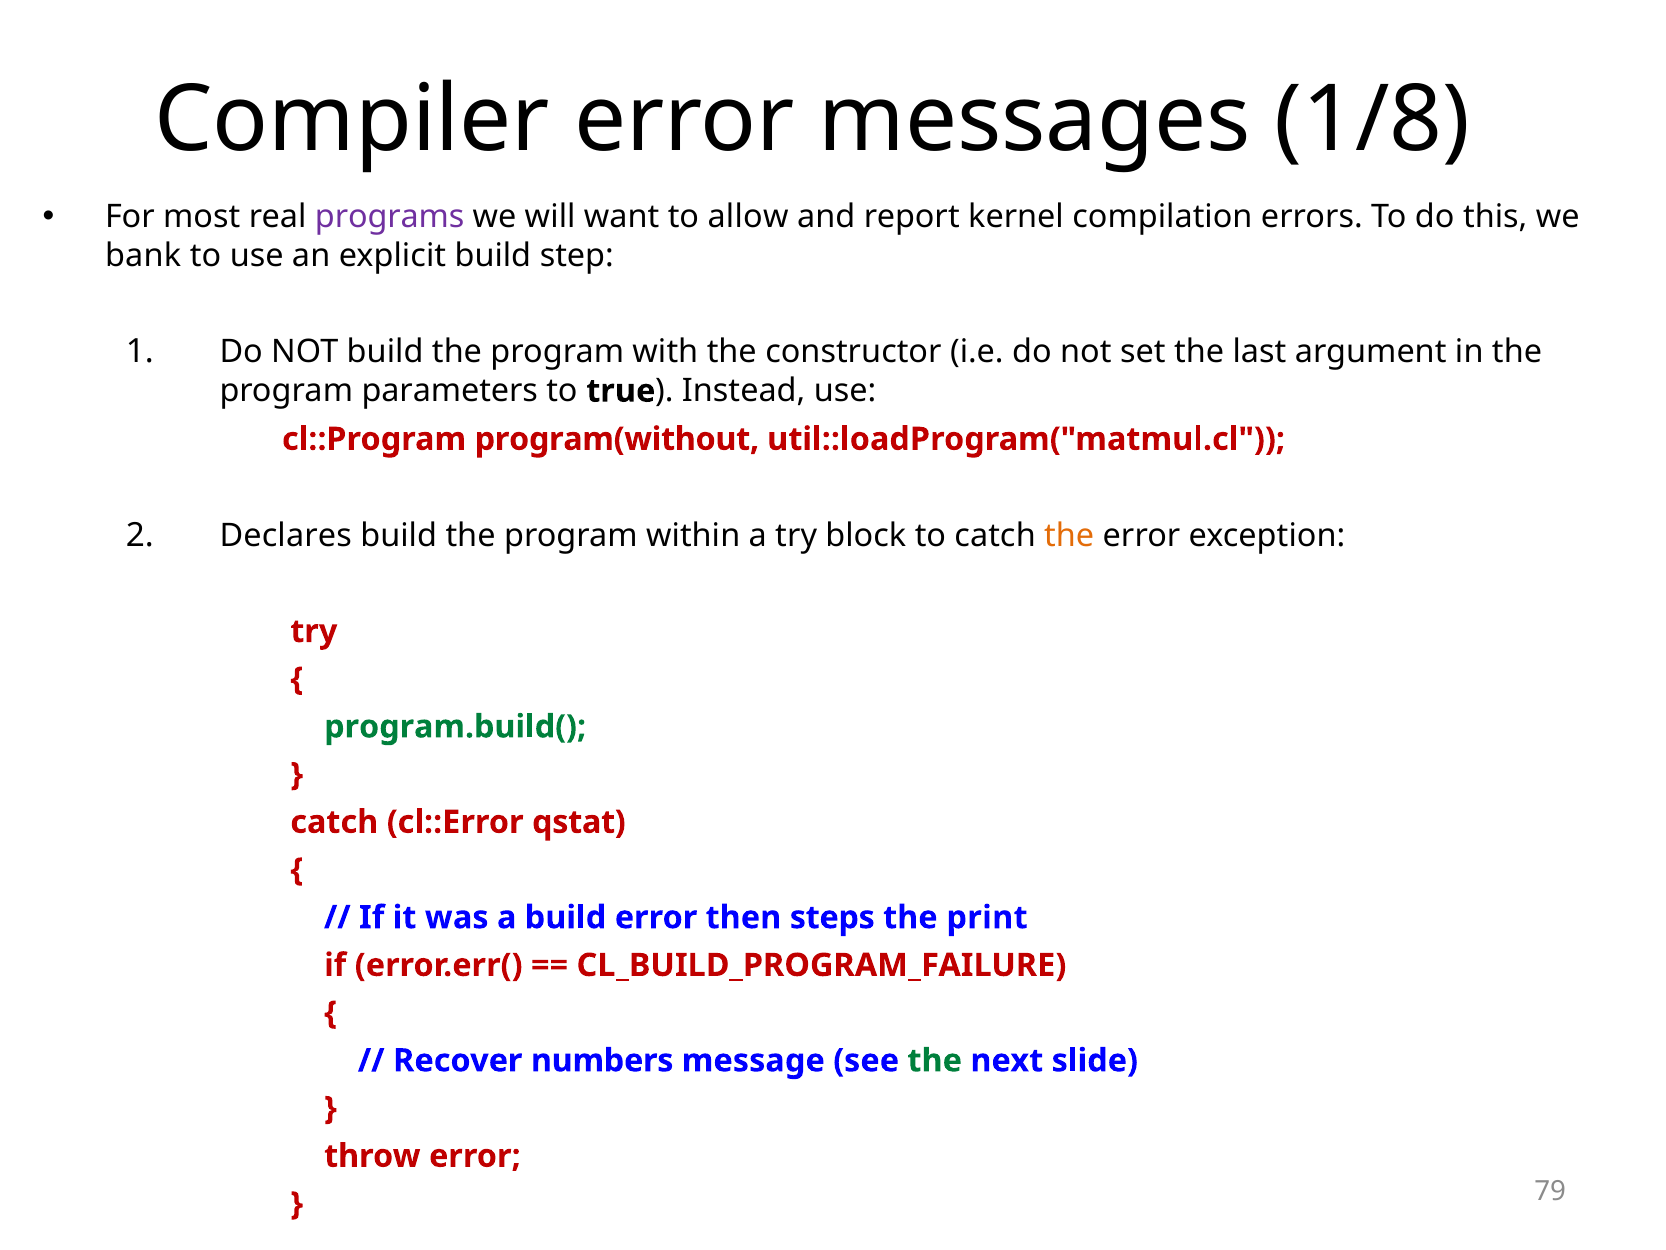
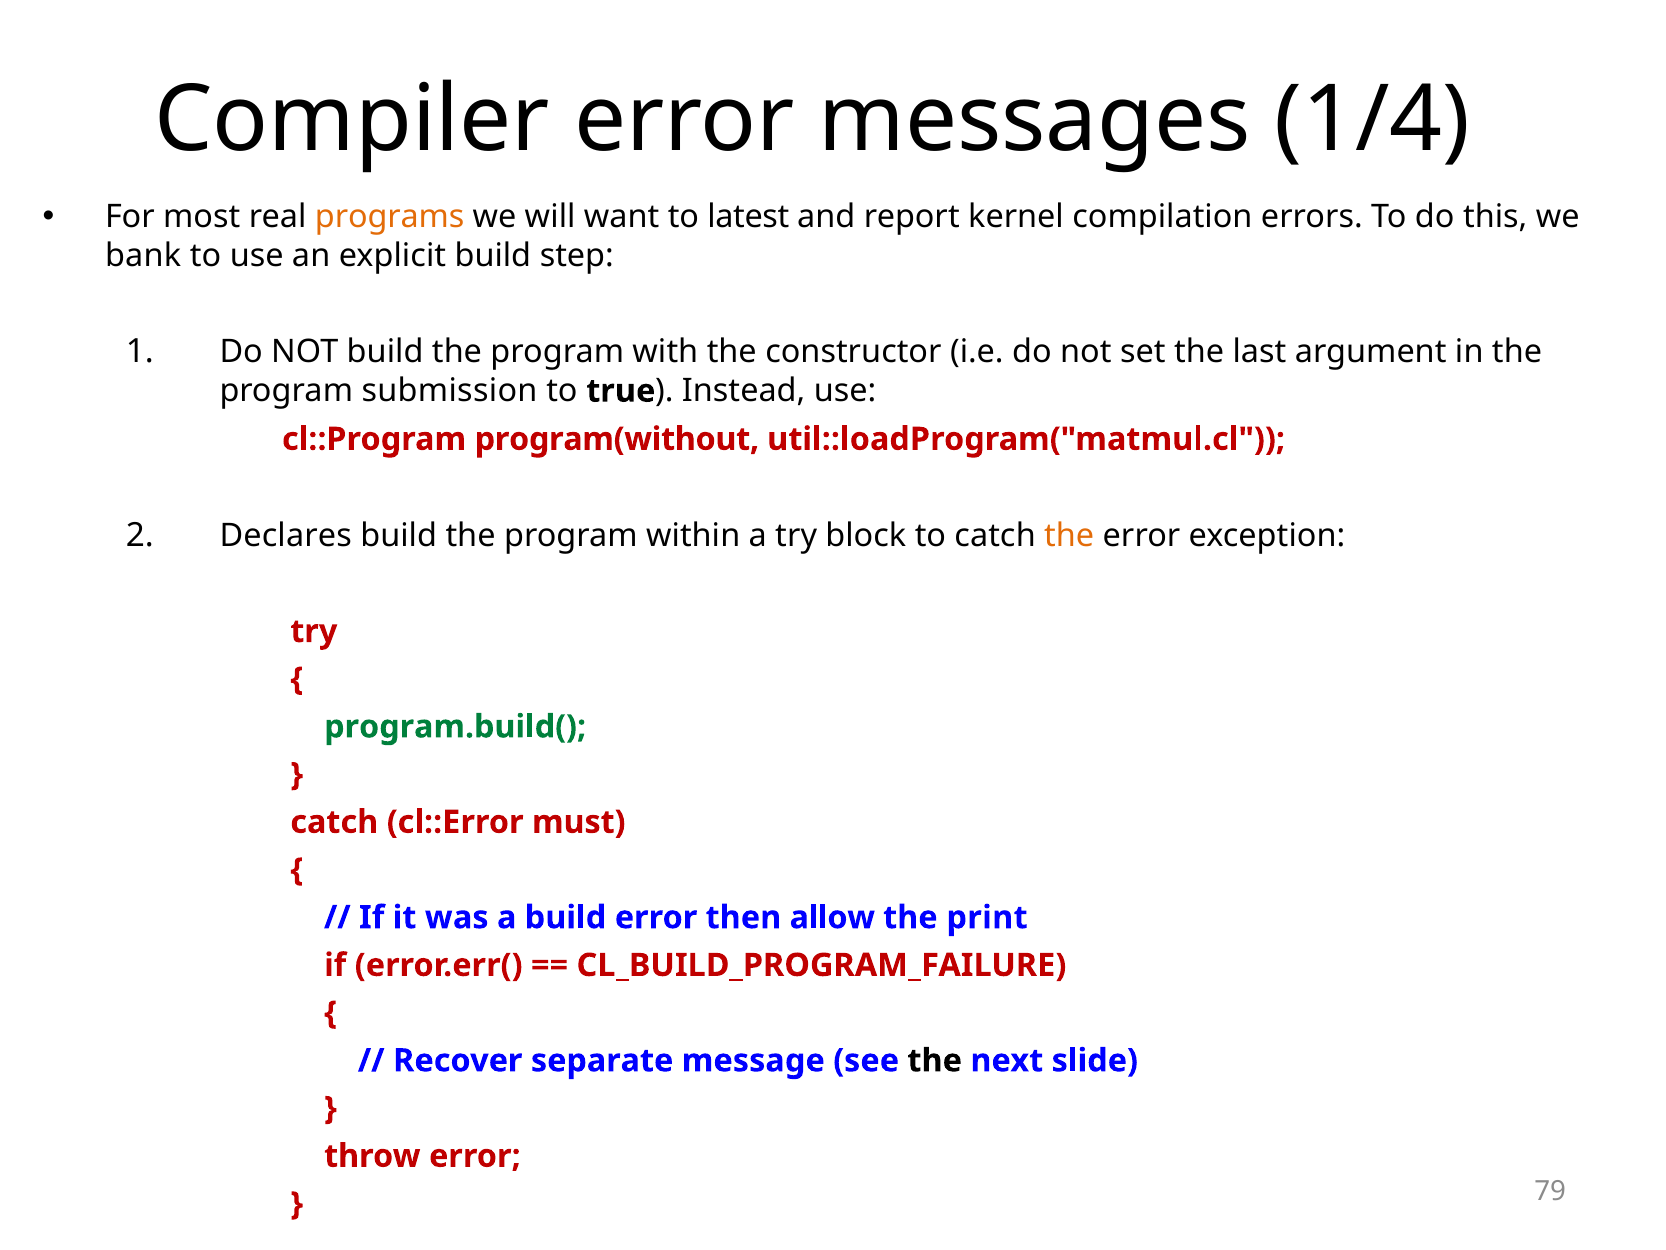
1/8: 1/8 -> 1/4 (1373, 120)
programs colour: purple -> orange (390, 217)
allow: allow -> latest (748, 217)
parameters: parameters -> submission (450, 391)
qstat: qstat -> must (579, 822)
steps: steps -> allow (832, 917)
numbers: numbers -> separate (602, 1060)
the colour: green -> black (935, 1060)
